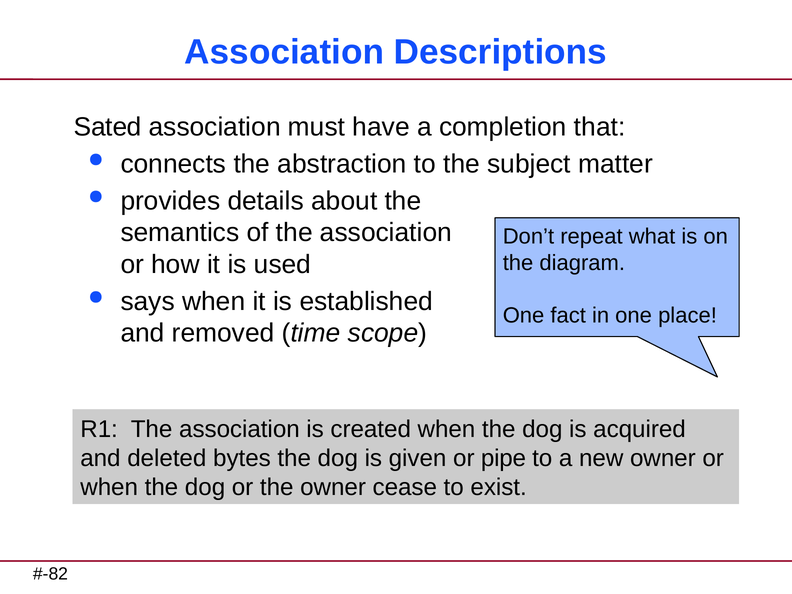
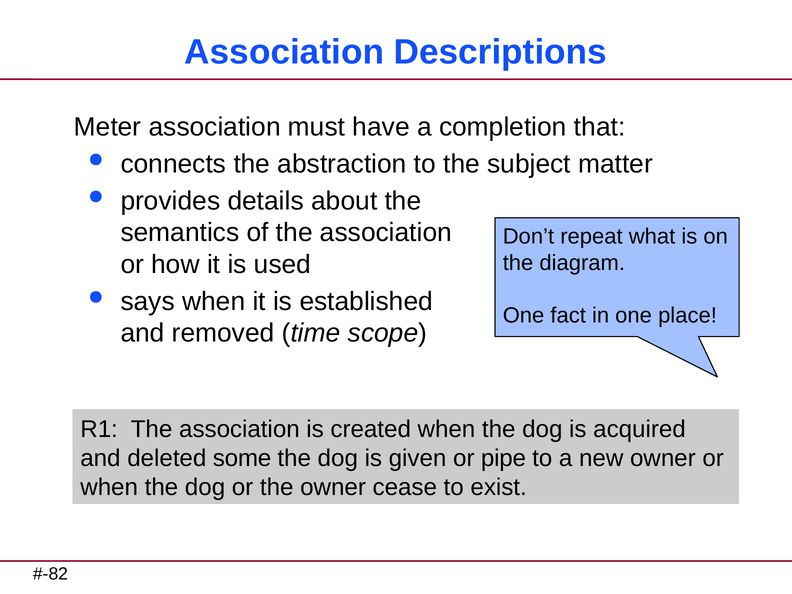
Sated: Sated -> Meter (108, 127)
bytes: bytes -> some (242, 458)
